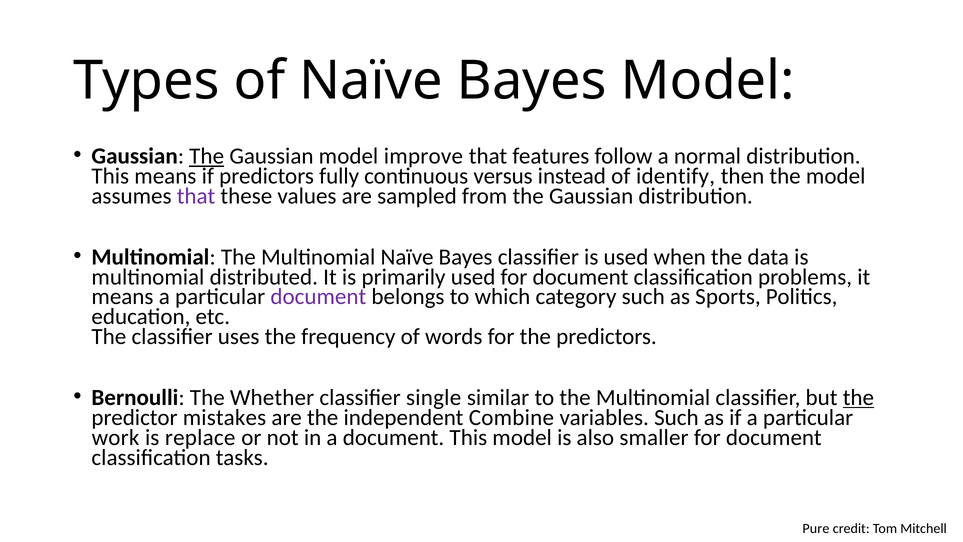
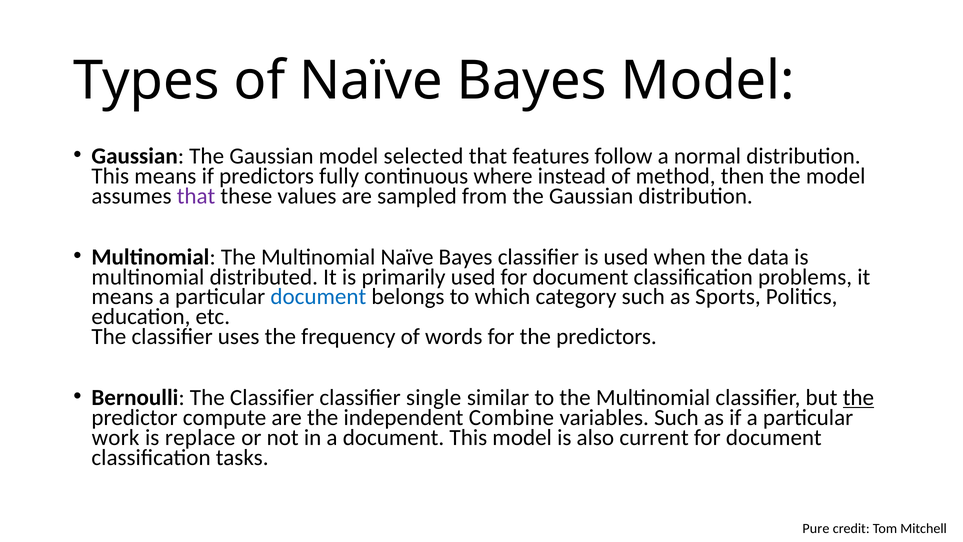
The underline: present -> none (207, 156)
improve: improve -> selected (423, 156)
versus: versus -> where (503, 176)
identify: identify -> method (676, 176)
document colour: purple -> blue (318, 297)
Bernoulli The Whether: Whether -> Classifier (272, 398)
mistakes: mistakes -> compute (225, 417)
smaller: smaller -> current (654, 437)
